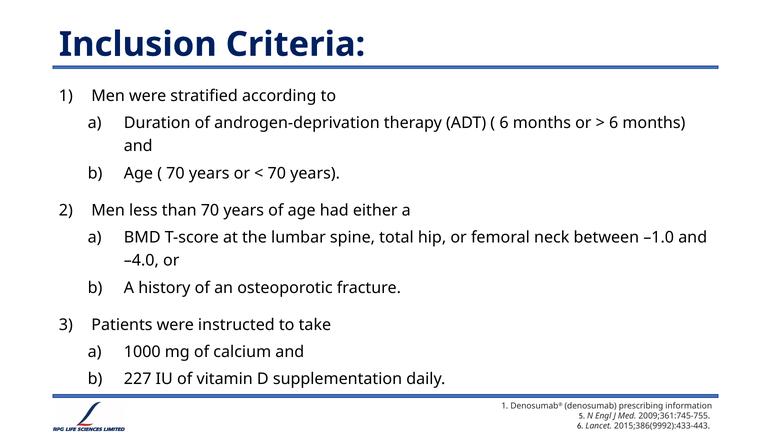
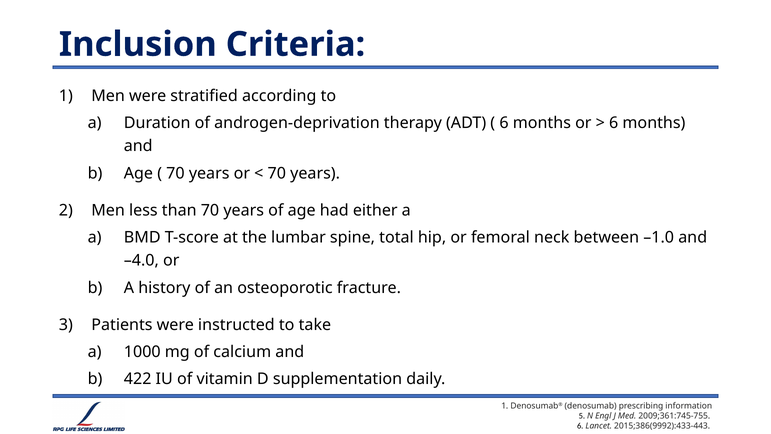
227: 227 -> 422 (138, 379)
